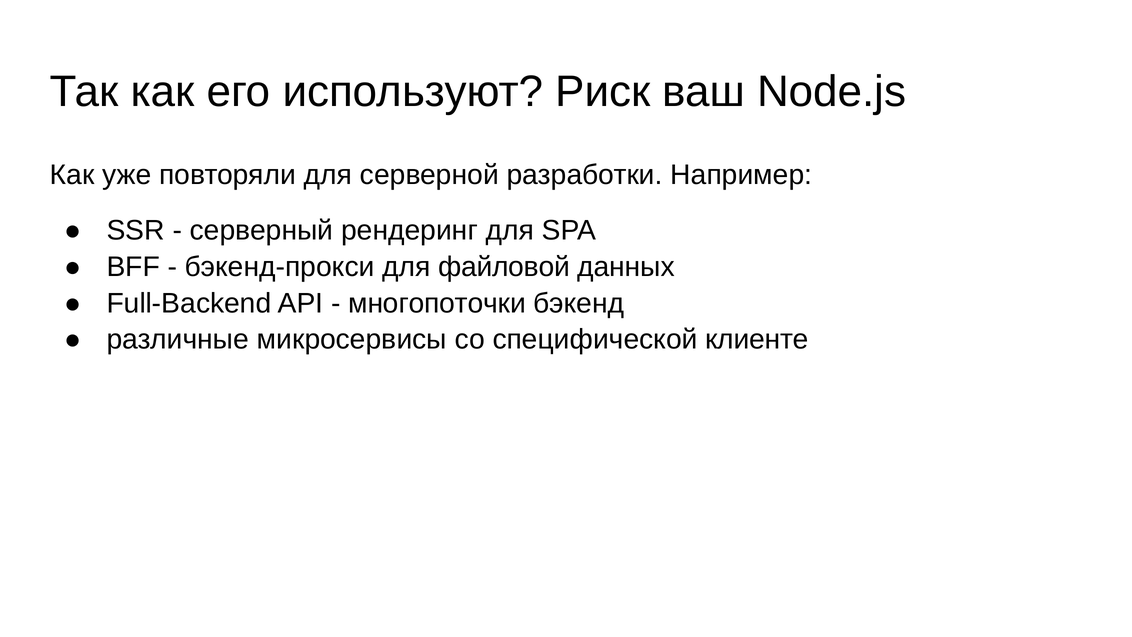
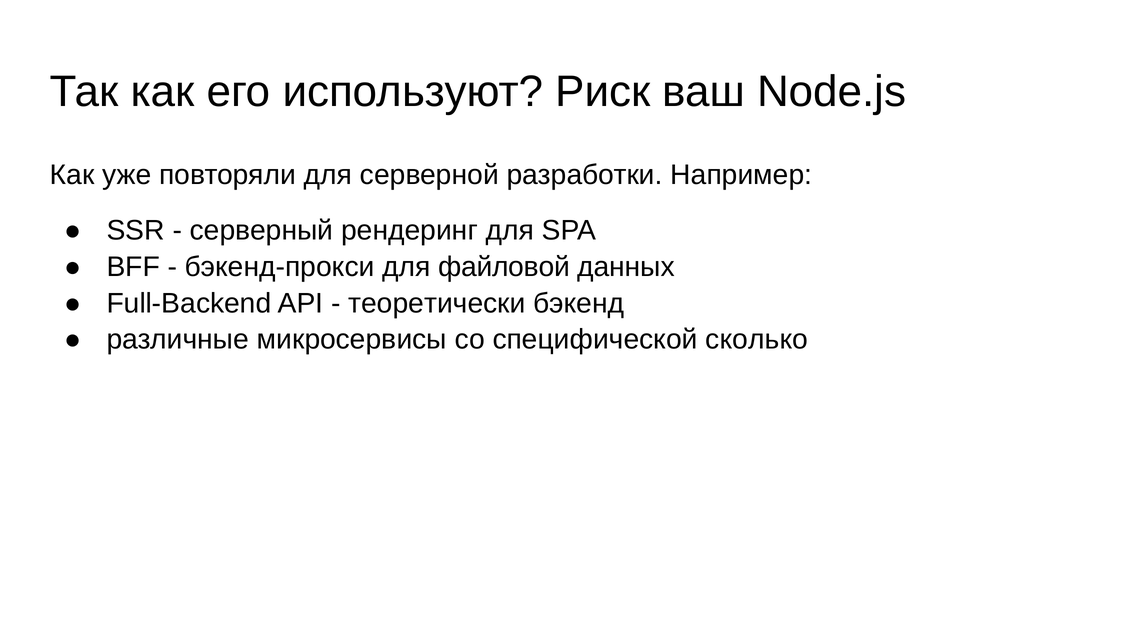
многопоточки: многопоточки -> теоретически (437, 303)
клиенте: клиенте -> сколько (757, 340)
